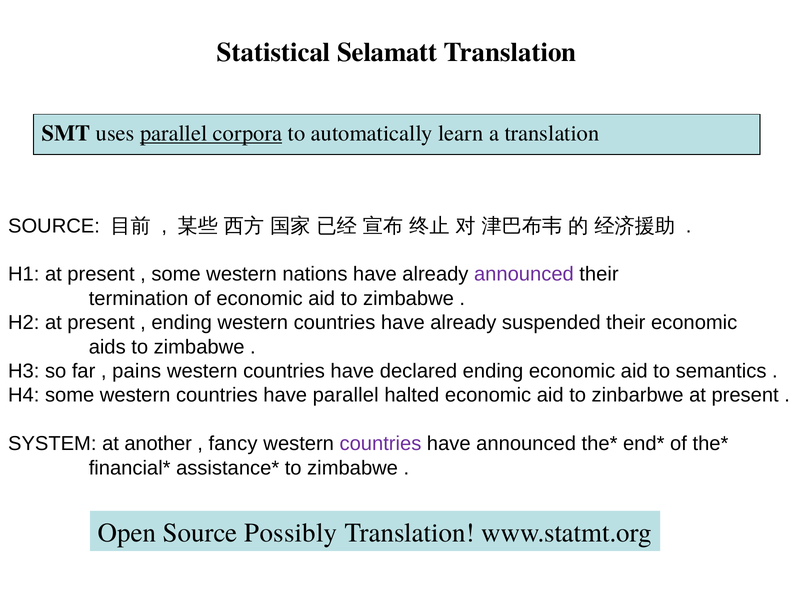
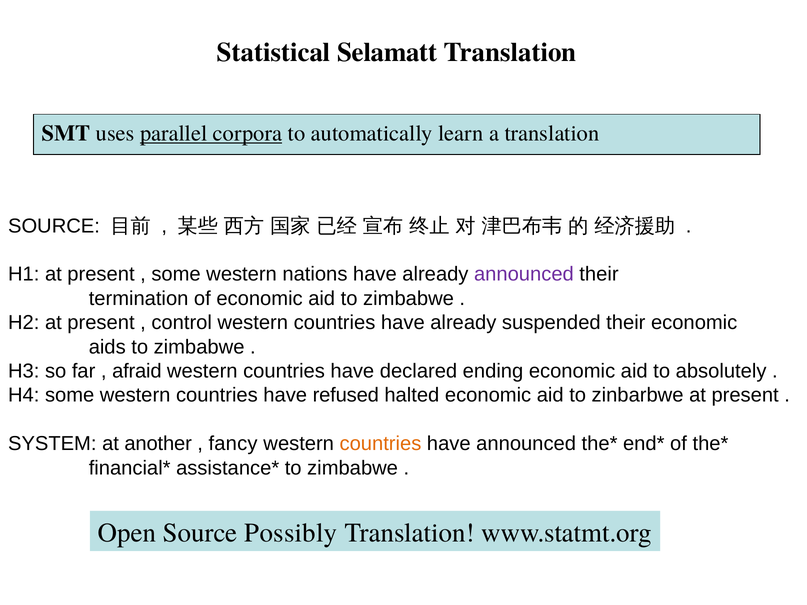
ending: ending -> control (182, 323)
pains: pains -> afraid (137, 371)
semantics: semantics -> absolutely (721, 371)
have parallel: parallel -> refused (346, 395)
countries colour: purple -> orange (380, 444)
